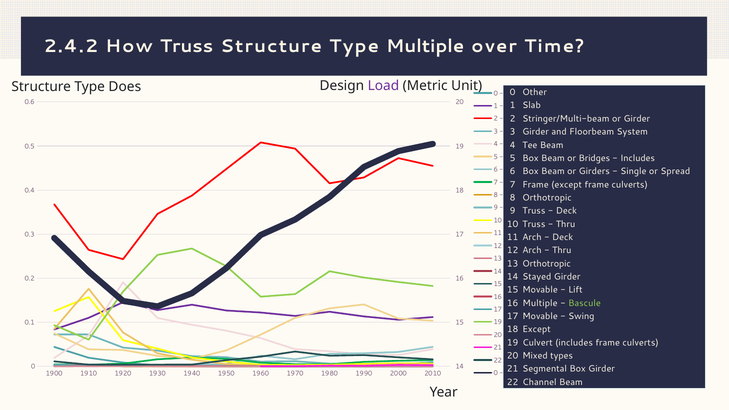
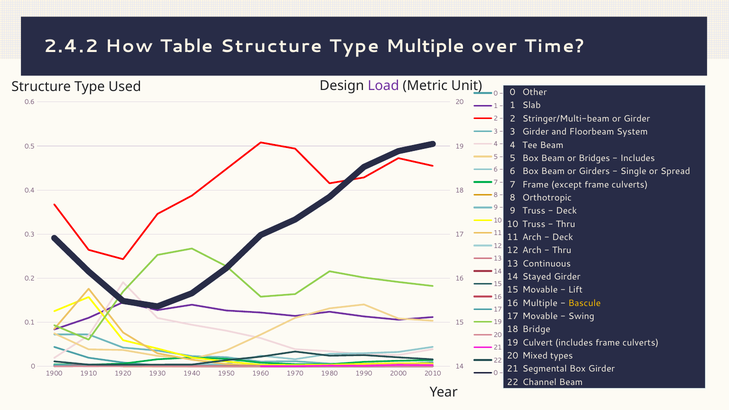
How Truss: Truss -> Table (186, 46)
Does: Does -> Used (125, 87)
13 Orthotropic: Orthotropic -> Continuous (547, 264)
Bascule colour: light green -> yellow (584, 303)
18 Except: Except -> Bridge (536, 329)
